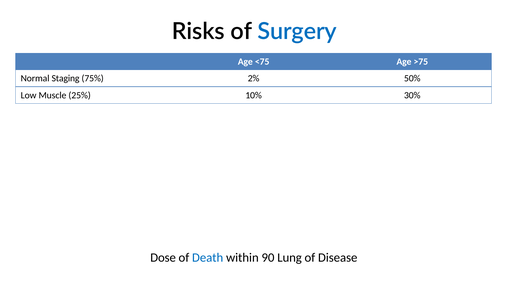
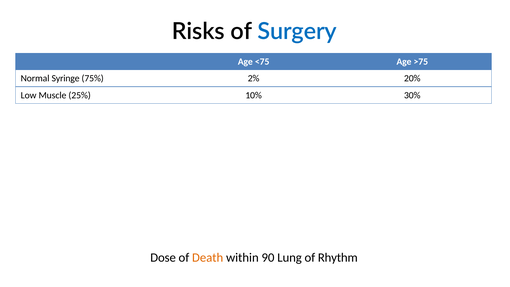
Staging: Staging -> Syringe (66, 78)
50%: 50% -> 20% (412, 78)
Death colour: blue -> orange (208, 258)
Disease: Disease -> Rhythm (338, 258)
